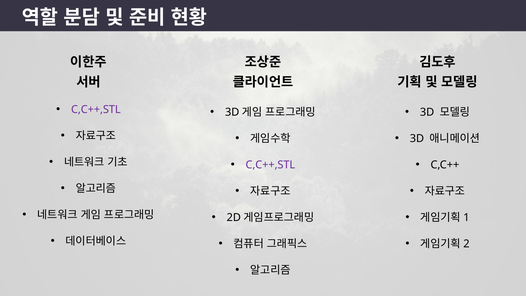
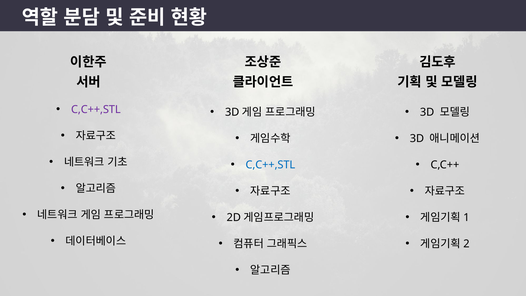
C,C++,STL colour: purple -> blue (270, 165)
